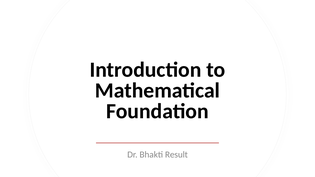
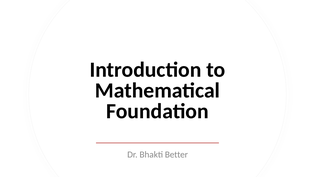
Result: Result -> Better (176, 155)
